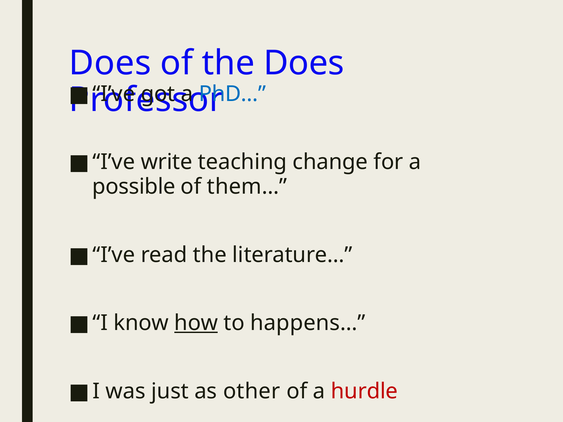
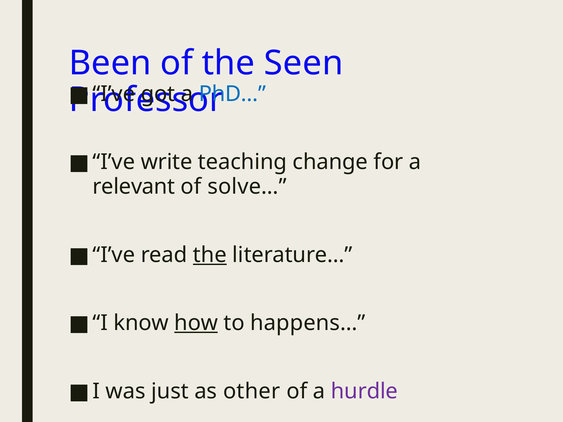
Does: Does -> Been (110, 63)
the Does: Does -> Seen (304, 63)
possible: possible -> relevant (134, 187)
them…: them… -> solve… (247, 187)
the underline: none -> present (210, 255)
hurdle colour: red -> purple (364, 391)
